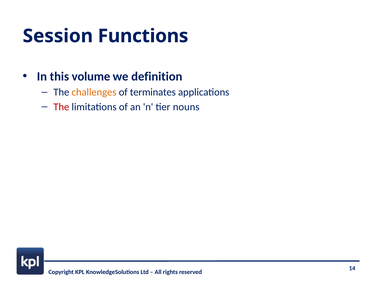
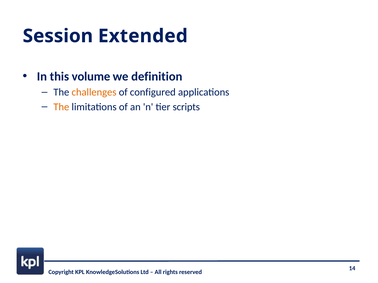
Functions: Functions -> Extended (143, 36)
terminates: terminates -> configured (153, 92)
The colour: red -> orange (61, 107)
nouns: nouns -> scripts (186, 107)
